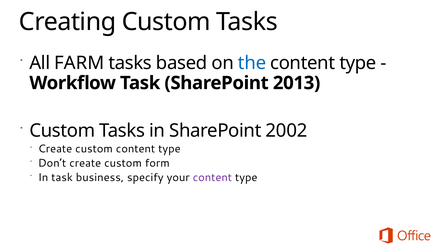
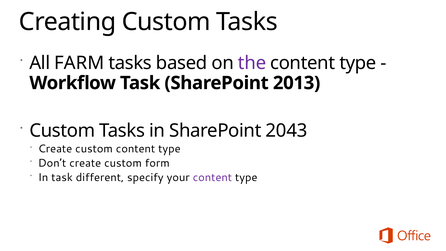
the colour: blue -> purple (252, 63)
2002: 2002 -> 2043 (286, 131)
business: business -> different (100, 177)
